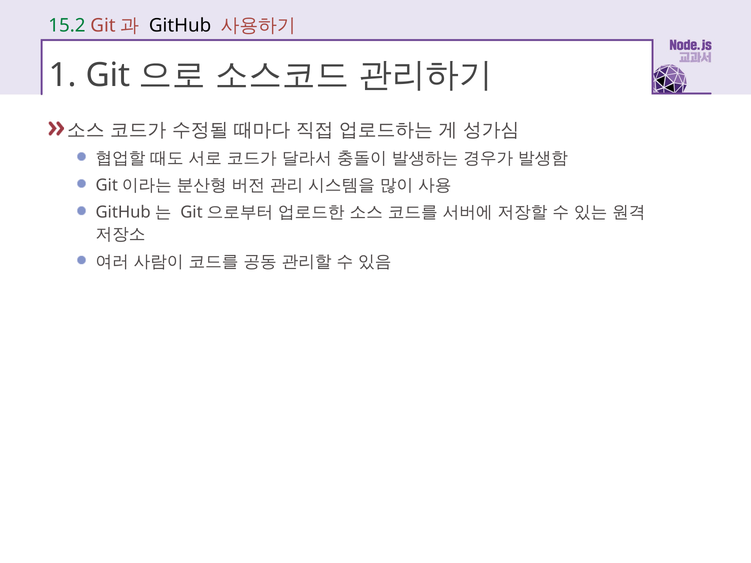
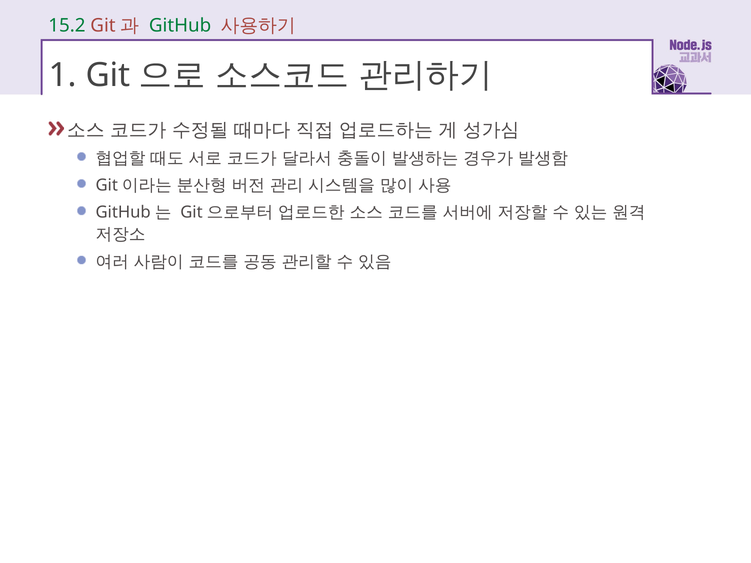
GitHub colour: black -> green (180, 26)
